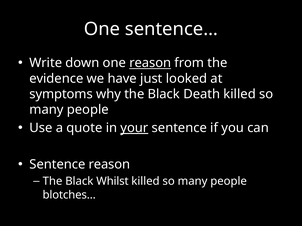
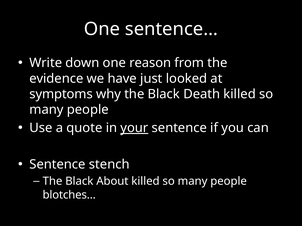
reason underline: present -> none (150, 63)
Sentence reason: reason -> stench (109, 165)
Whilst: Whilst -> About (112, 182)
